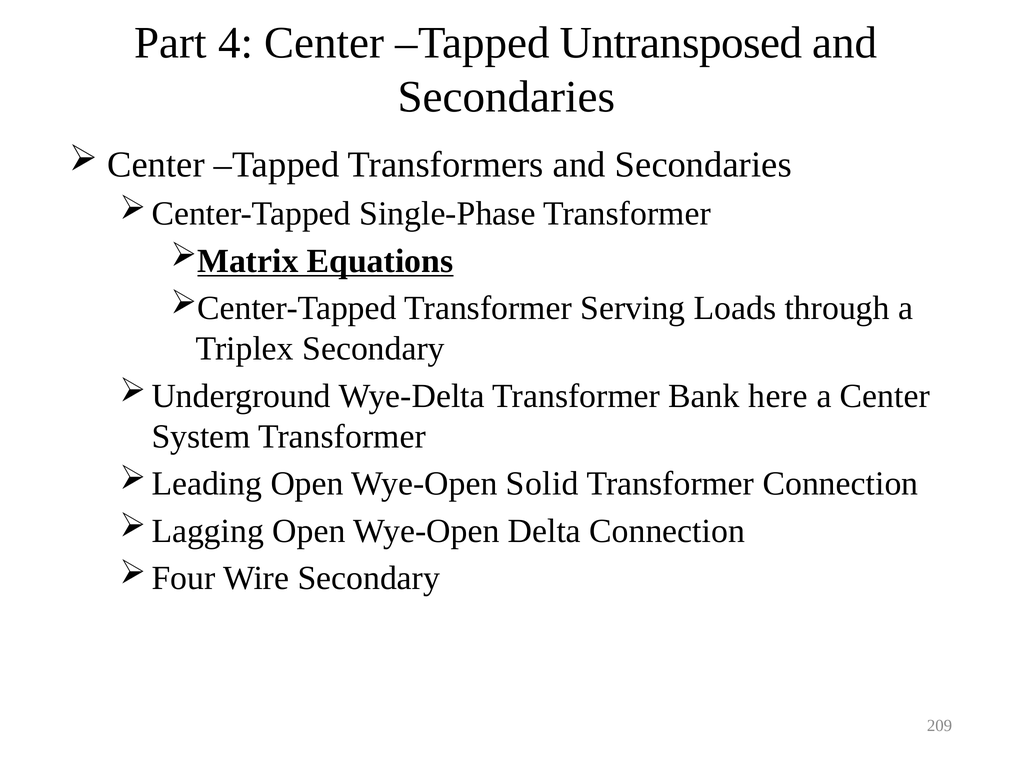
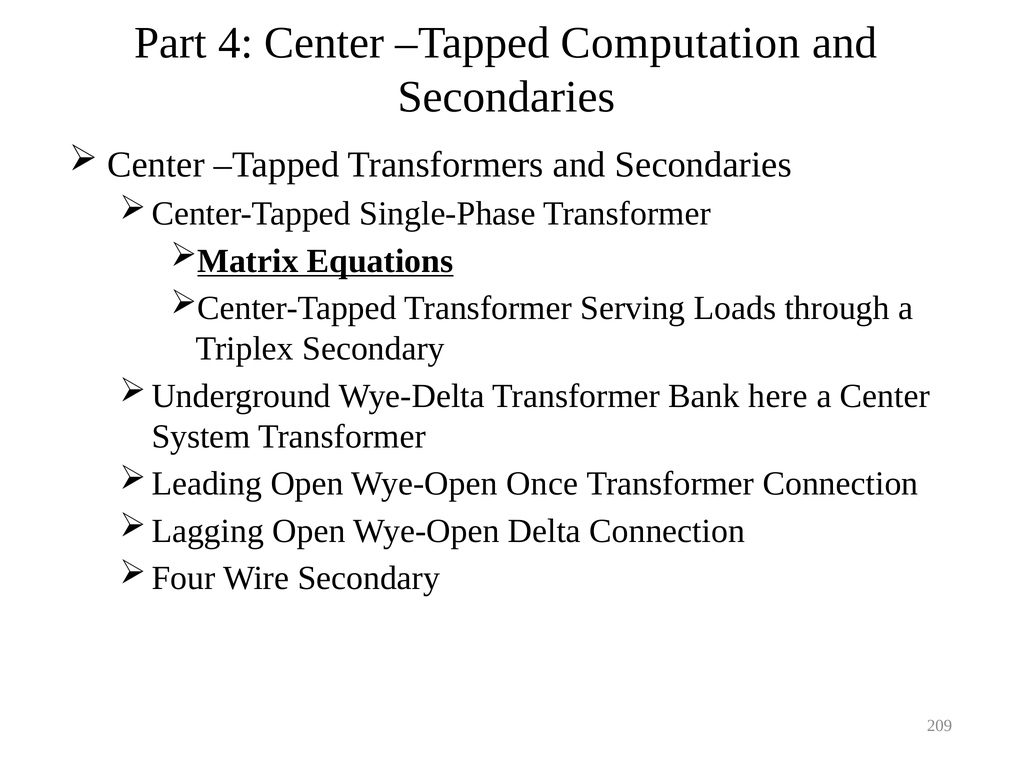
Untransposed: Untransposed -> Computation (681, 43)
Solid: Solid -> Once (542, 484)
